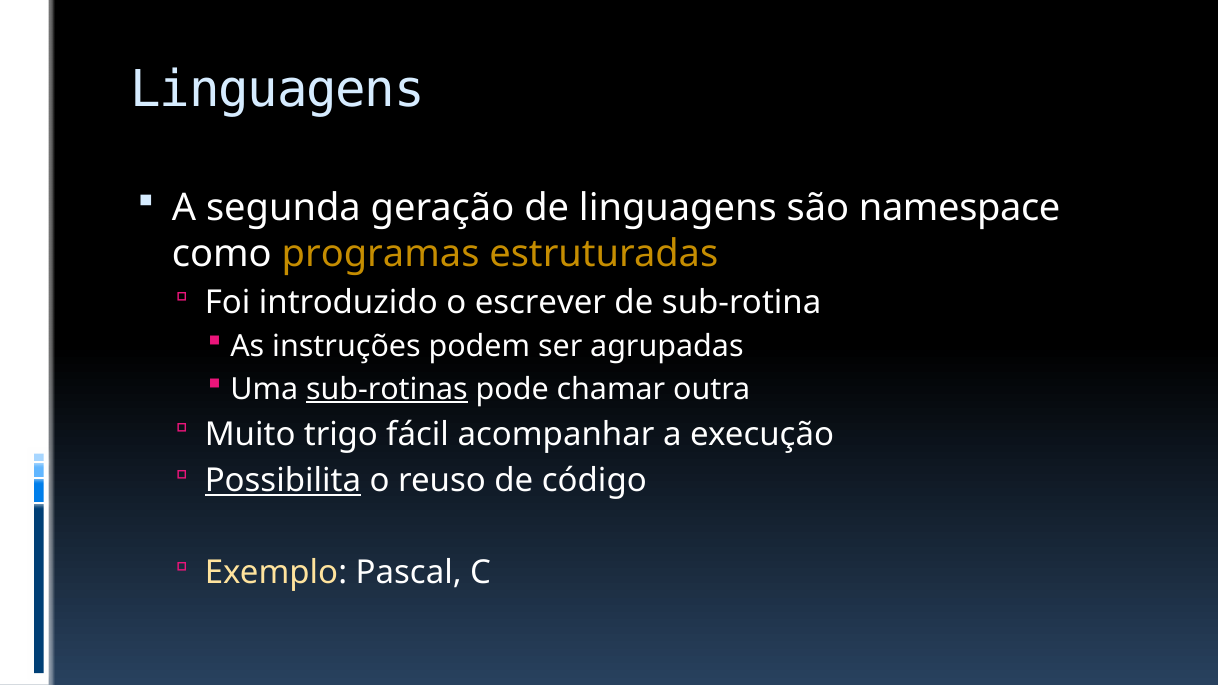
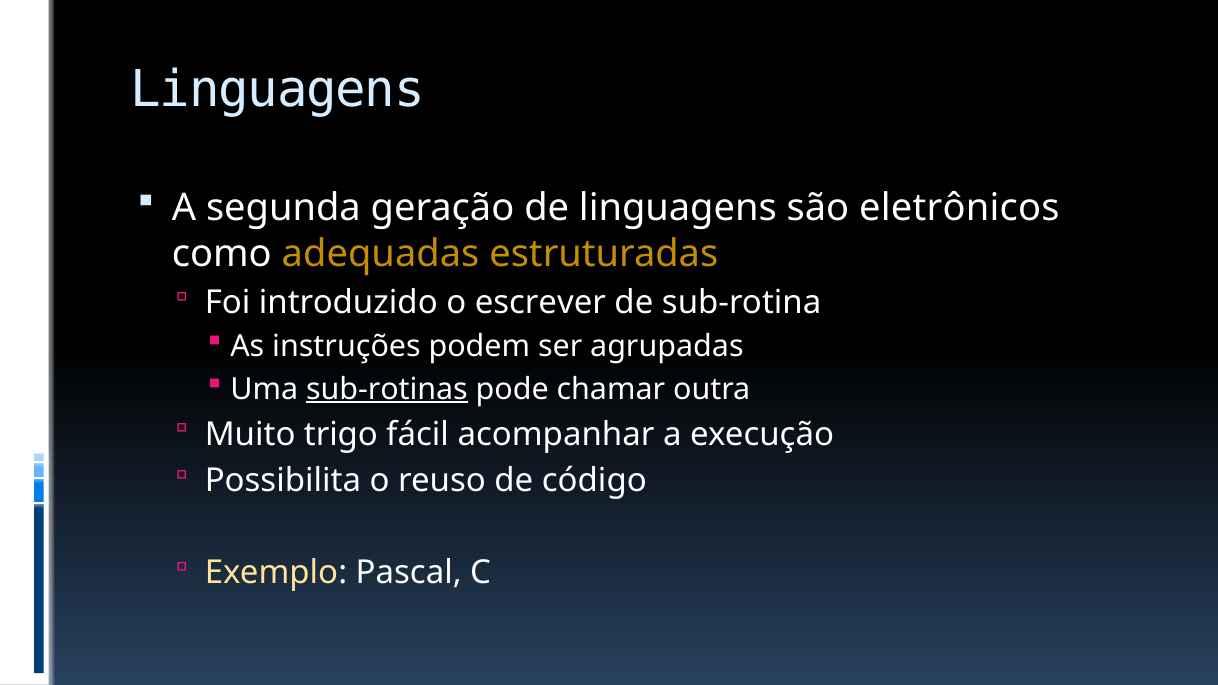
namespace: namespace -> eletrônicos (959, 208)
programas: programas -> adequadas (381, 254)
Possibilita underline: present -> none (283, 480)
